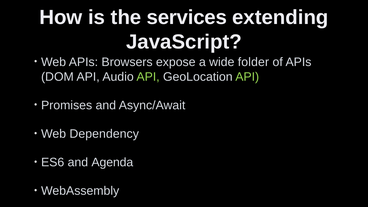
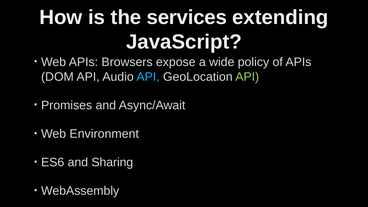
folder: folder -> policy (253, 62)
API colour: light green -> light blue (148, 77)
Dependency: Dependency -> Environment (104, 134)
Agenda: Agenda -> Sharing (112, 162)
